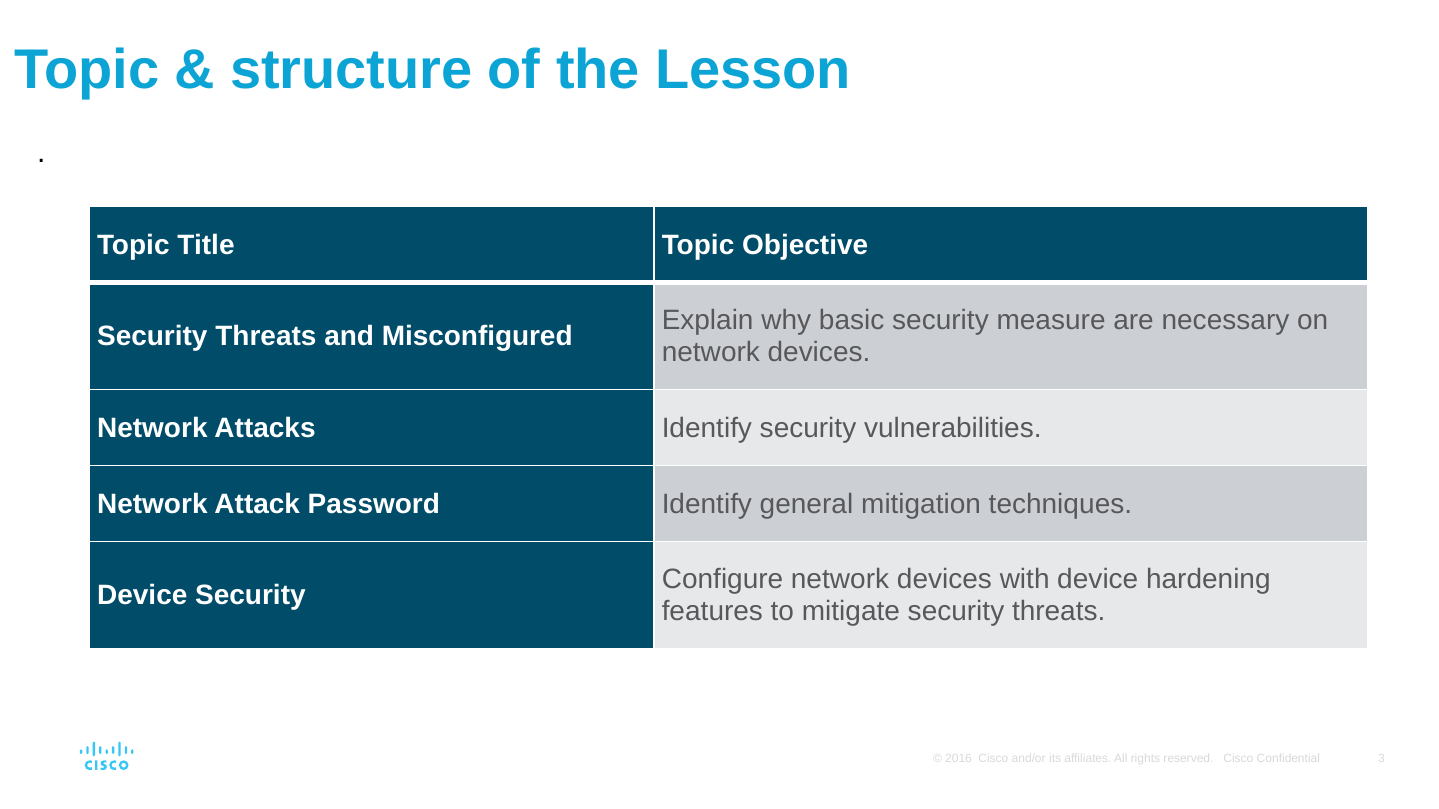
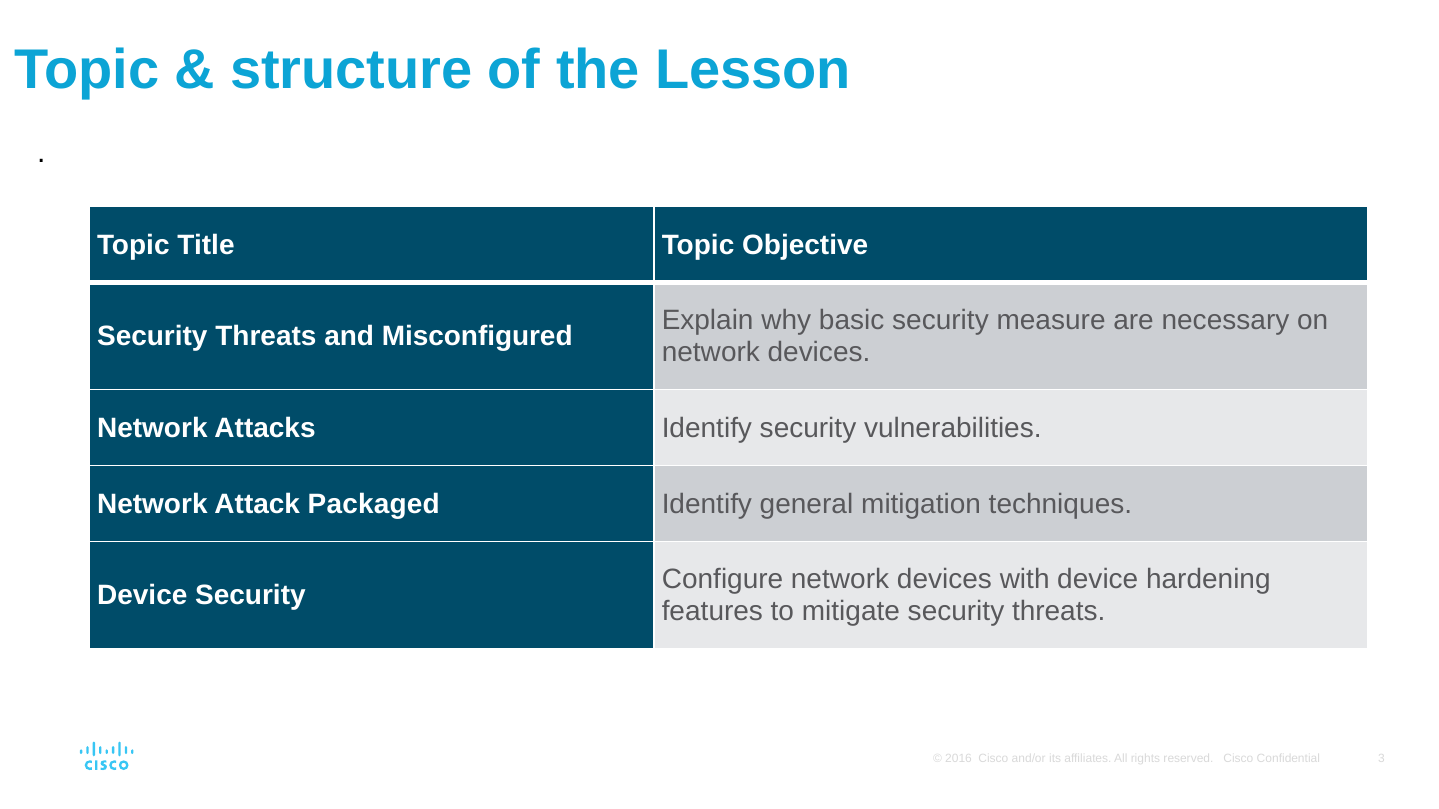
Password: Password -> Packaged (374, 504)
